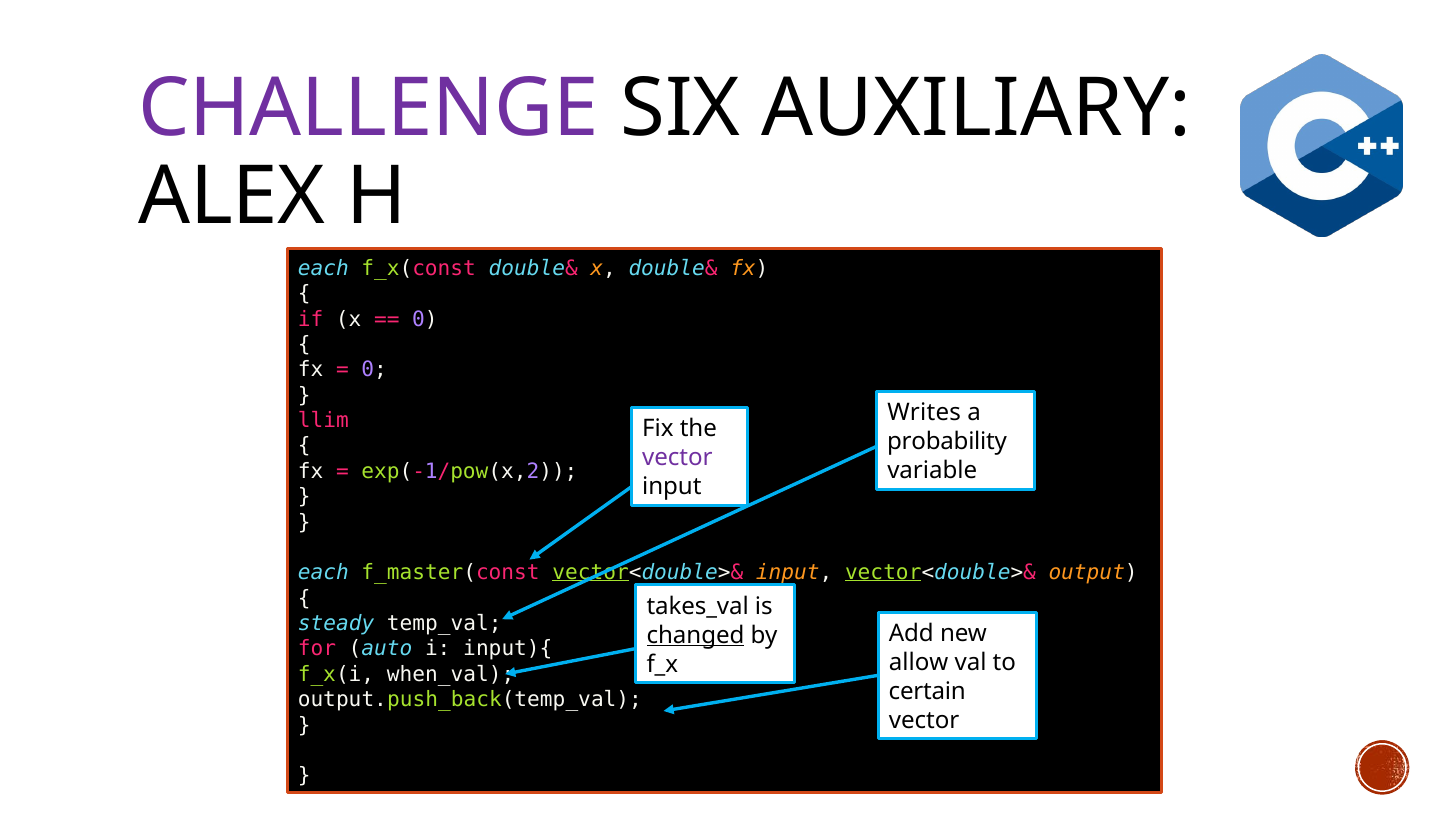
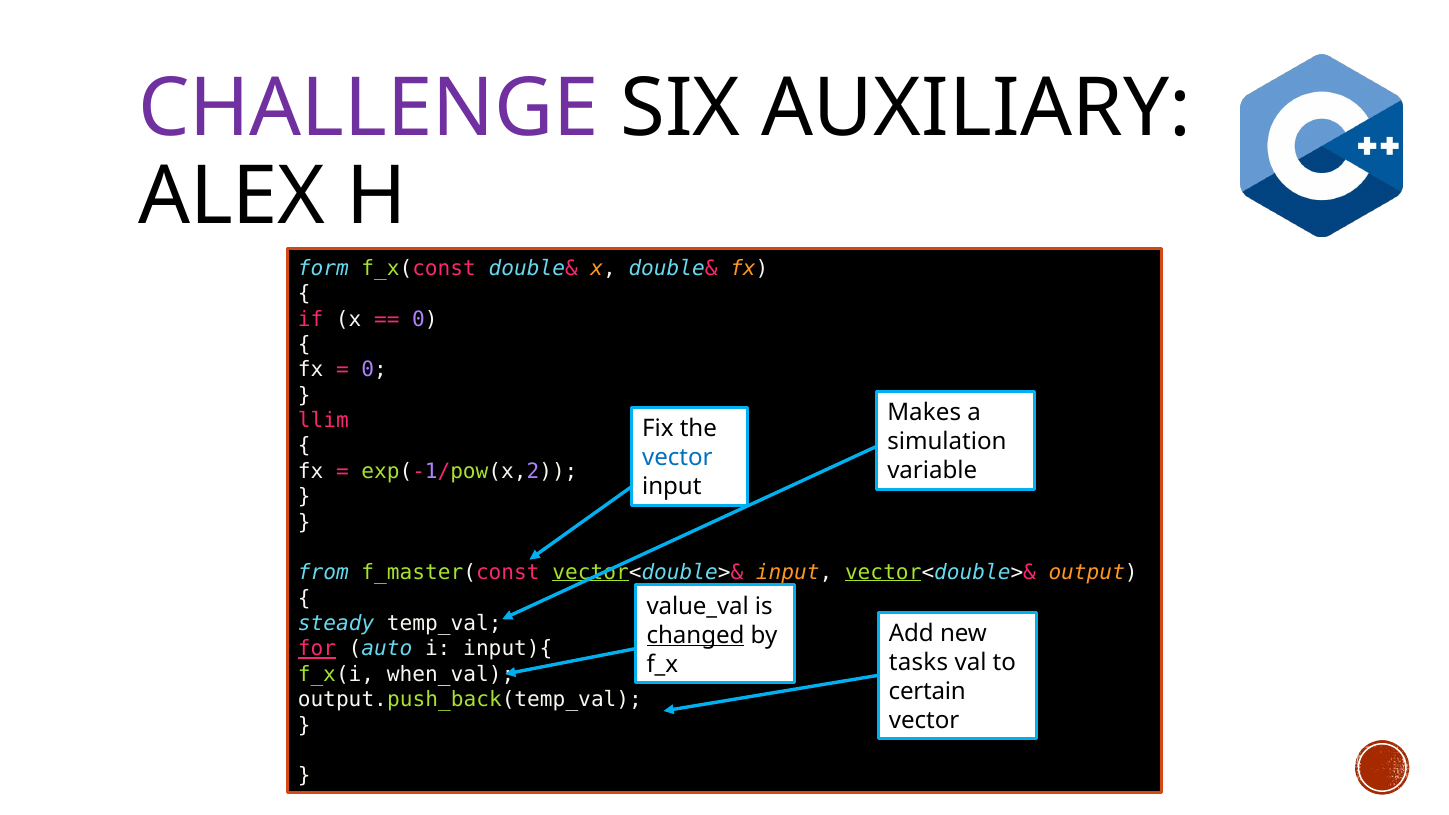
each: each -> form (323, 268)
Writes: Writes -> Makes (924, 413)
probability: probability -> simulation (947, 442)
vector colour: purple -> blue (677, 458)
each: each -> from (323, 573)
takes_val: takes_val -> value_val (698, 606)
for underline: none -> present (317, 649)
allow: allow -> tasks (919, 663)
